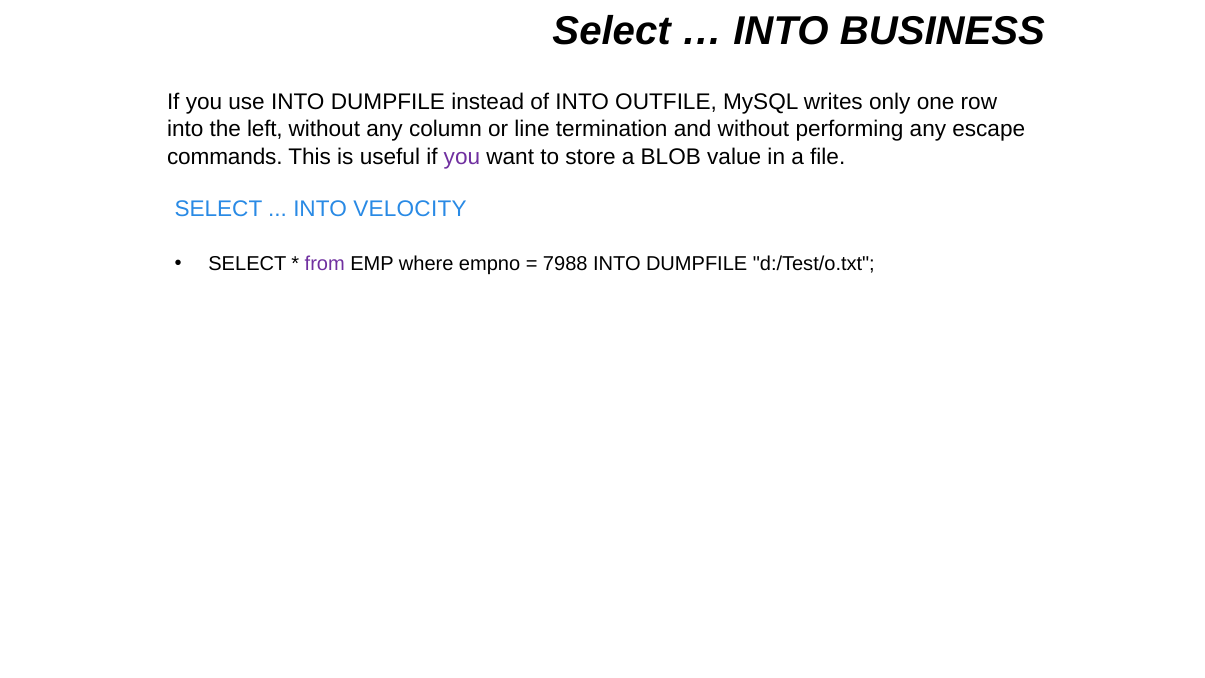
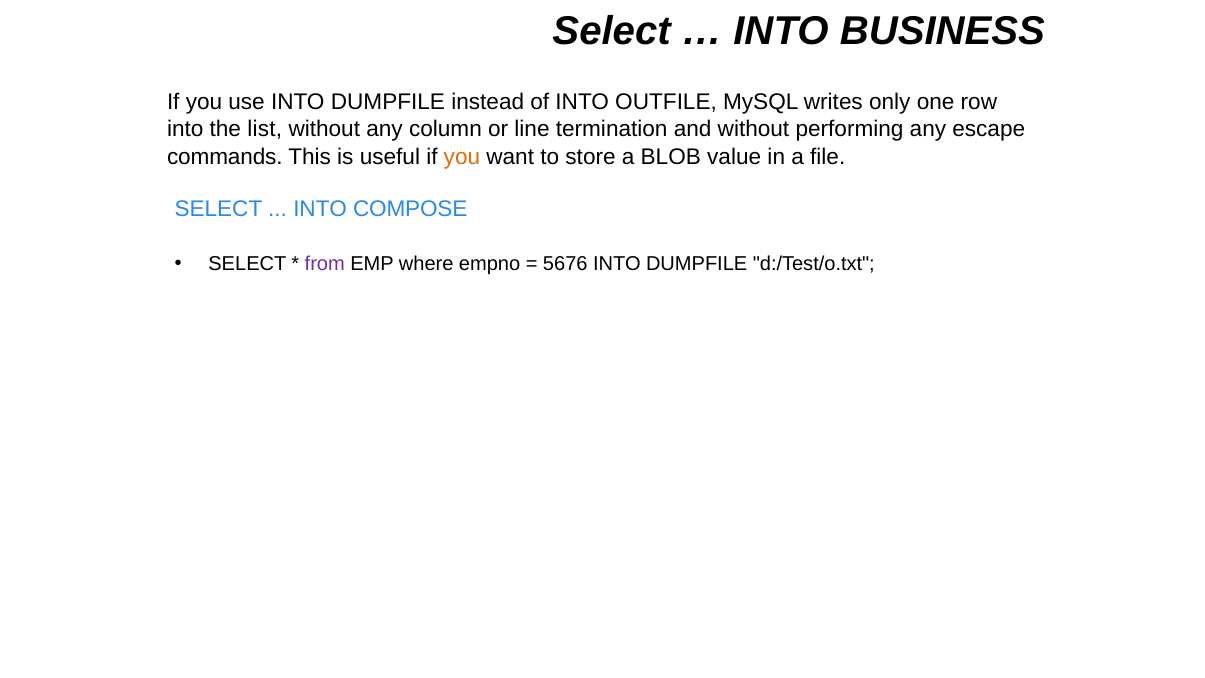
left: left -> list (265, 130)
you colour: purple -> orange (462, 157)
VELOCITY: VELOCITY -> COMPOSE (410, 209)
7988: 7988 -> 5676 (565, 264)
